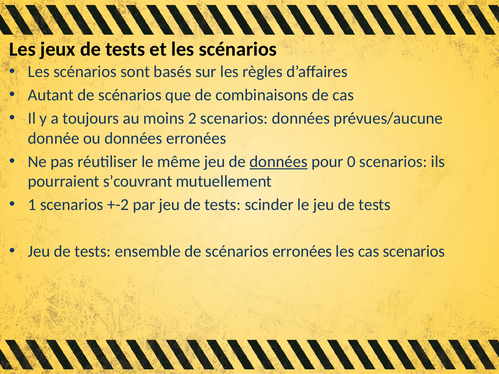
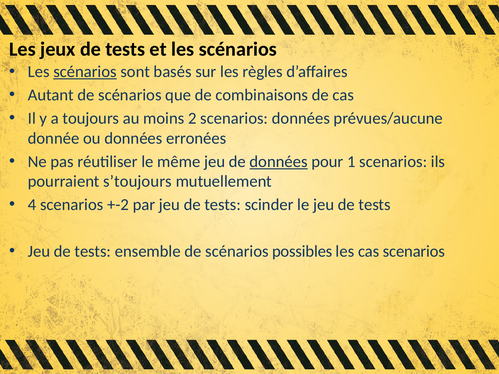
scénarios underline: none -> present (85, 72)
0: 0 -> 1 (351, 162)
s’couvrant: s’couvrant -> s’toujours (138, 182)
1: 1 -> 4 (32, 205)
scénarios erronées: erronées -> possibles (302, 251)
